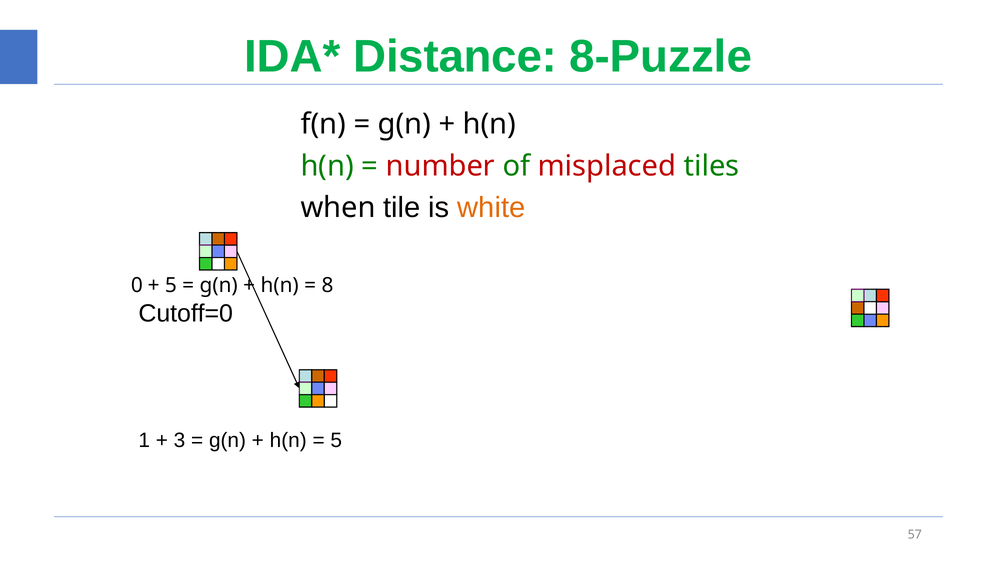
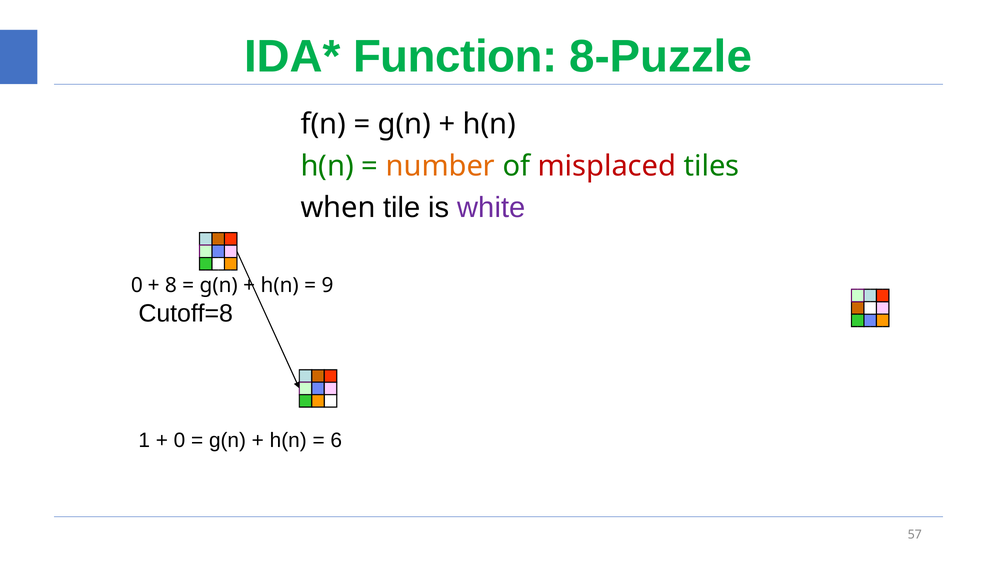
Distance: Distance -> Function (455, 57)
number colour: red -> orange (440, 166)
white colour: orange -> purple (491, 208)
5: 5 -> 8 (171, 286)
8: 8 -> 9 (327, 286)
Cutoff=0: Cutoff=0 -> Cutoff=8 (186, 314)
3: 3 -> 0 (180, 441)
5: 5 -> 6 (336, 441)
